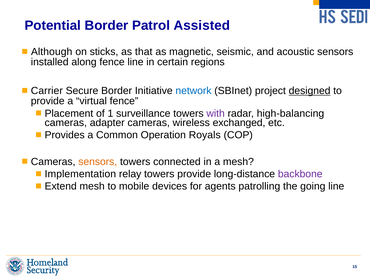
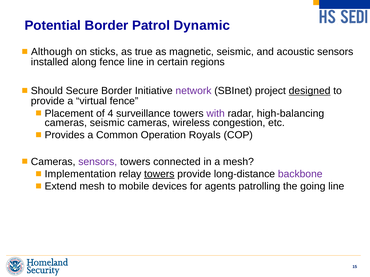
Assisted: Assisted -> Dynamic (202, 26)
that: that -> true (144, 52)
Carrier: Carrier -> Should (47, 91)
network colour: blue -> purple (193, 91)
1: 1 -> 4 (110, 114)
cameras adapter: adapter -> seismic (107, 123)
exchanged: exchanged -> congestion (239, 123)
sensors colour: orange -> purple (98, 162)
towers underline: none -> present (159, 174)
